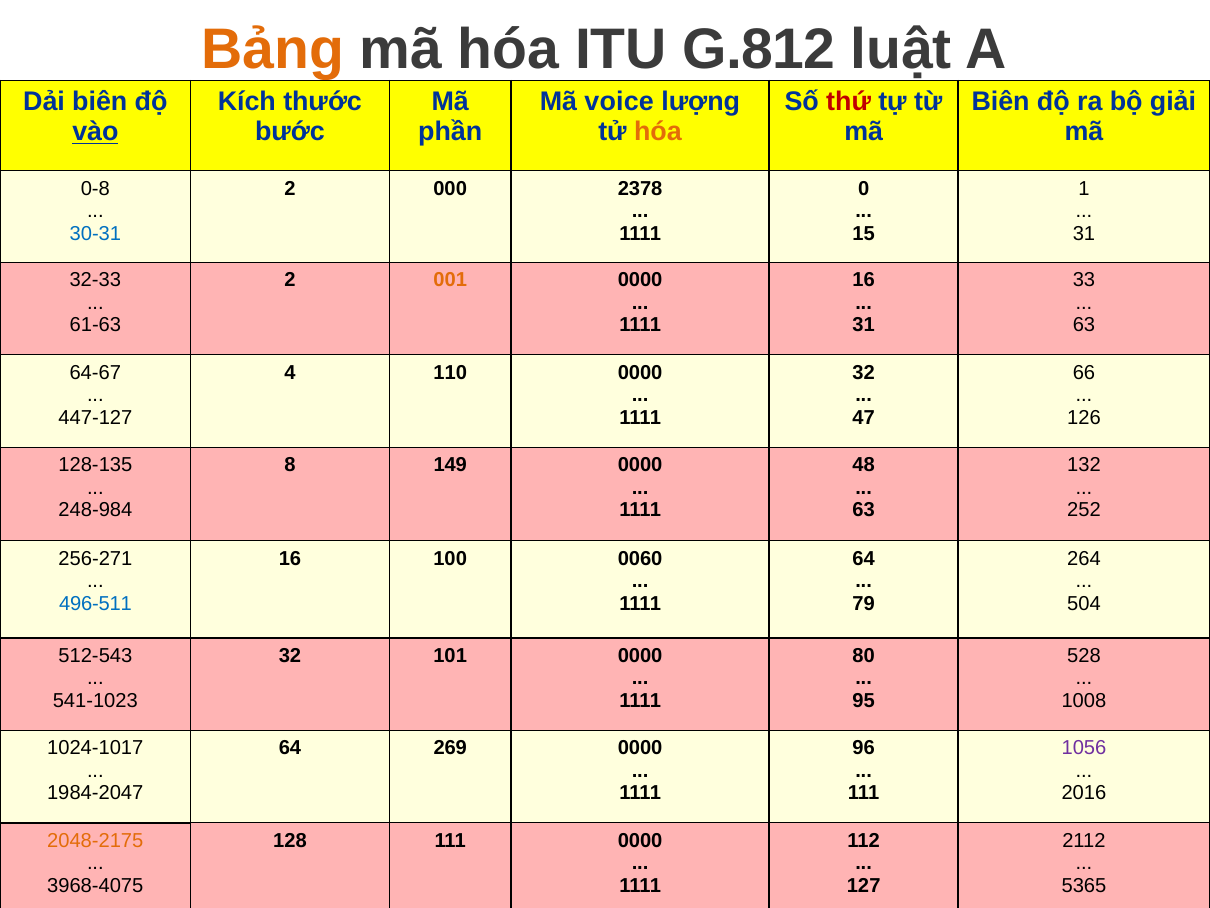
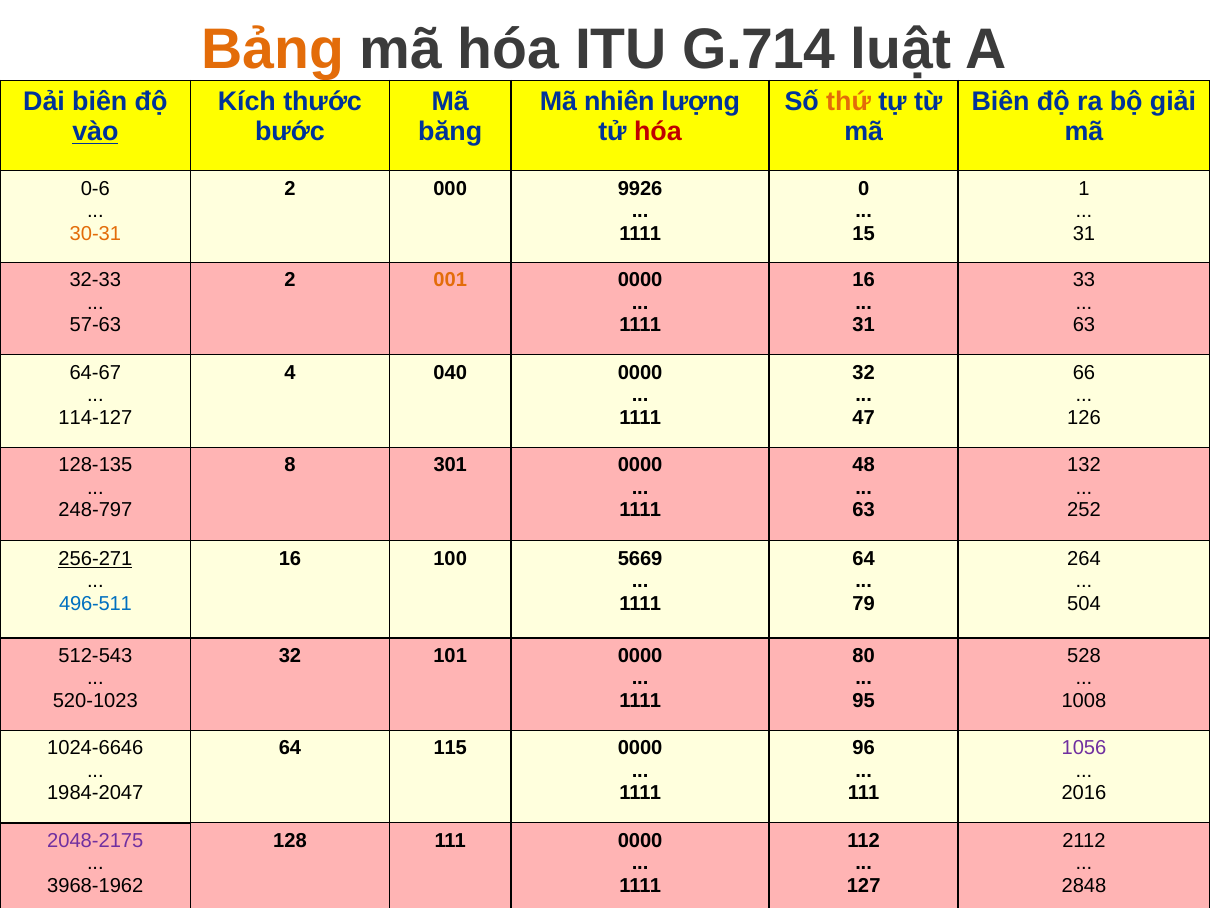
G.812: G.812 -> G.714 (759, 49)
voice: voice -> nhiên (619, 102)
thứ colour: red -> orange (849, 102)
phần: phần -> băng (450, 132)
hóa colour: orange -> red (658, 132)
0-8: 0-8 -> 0-6 (95, 188)
2378: 2378 -> 9926 (640, 188)
30-31 colour: blue -> orange (95, 233)
61-63: 61-63 -> 57-63 (95, 325)
110: 110 -> 040 (450, 372)
447-127: 447-127 -> 114-127 (95, 417)
149: 149 -> 301 (450, 465)
248-984: 248-984 -> 248-797 (95, 510)
256-271 underline: none -> present (95, 558)
0060: 0060 -> 5669 (640, 558)
541-1023: 541-1023 -> 520-1023 (95, 701)
1024-1017: 1024-1017 -> 1024-6646 (95, 748)
269: 269 -> 115 (450, 748)
2048-2175 colour: orange -> purple (95, 840)
3968-4075: 3968-4075 -> 3968-1962 (95, 885)
5365: 5365 -> 2848 (1084, 885)
